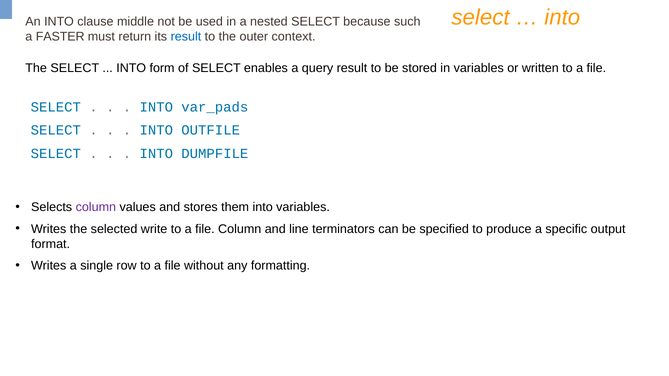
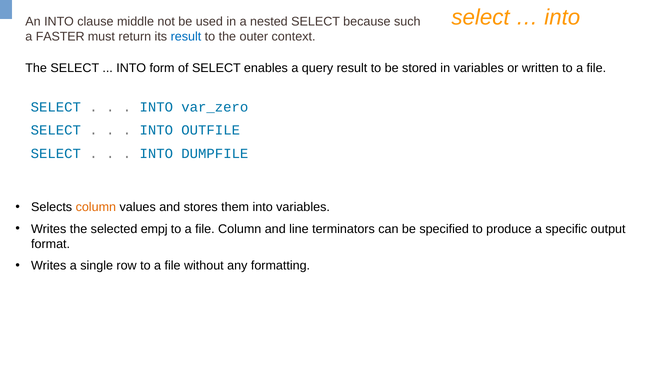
var_pads: var_pads -> var_zero (215, 107)
column colour: purple -> orange (96, 207)
write: write -> empj (154, 229)
